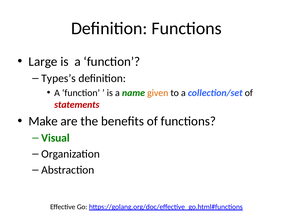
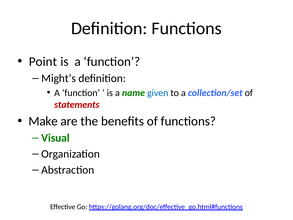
Large: Large -> Point (43, 61)
Types’s: Types’s -> Might’s (59, 78)
given colour: orange -> blue (158, 93)
